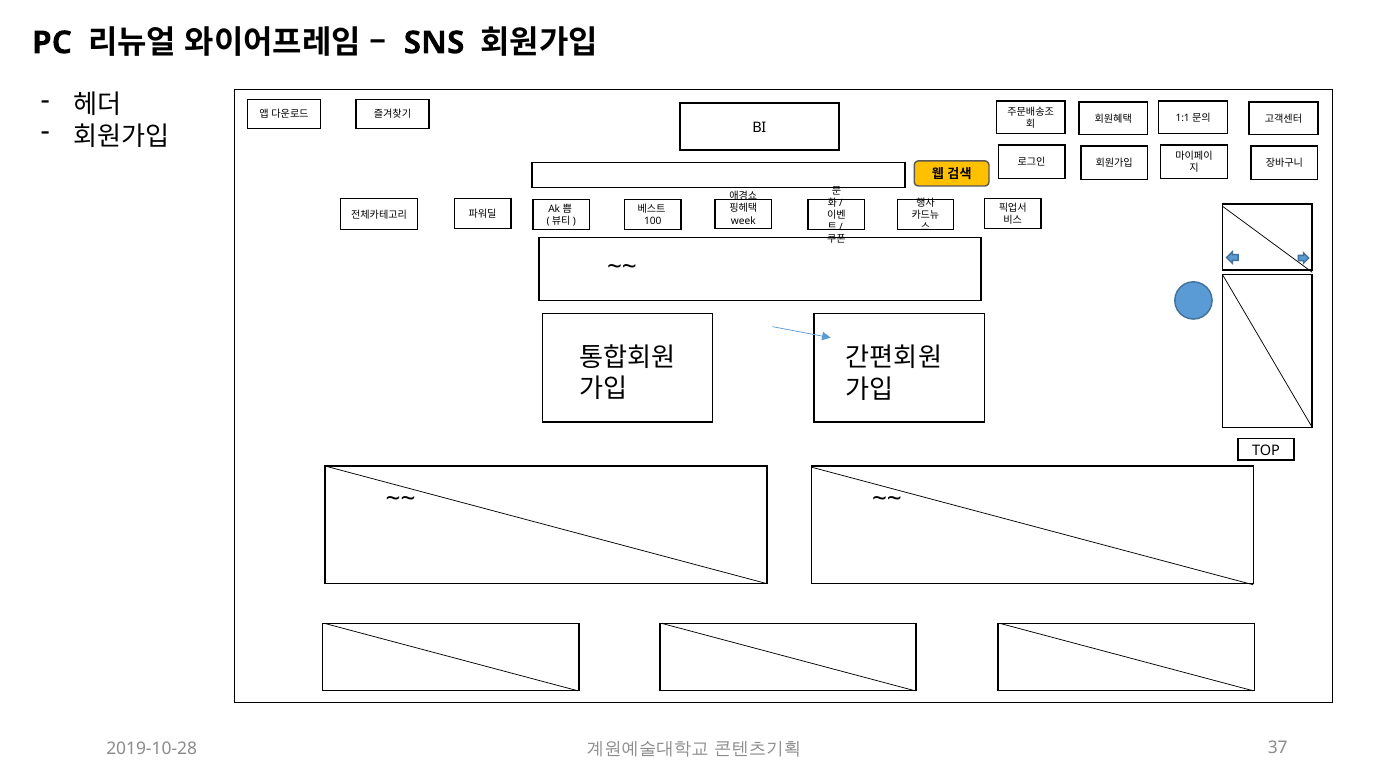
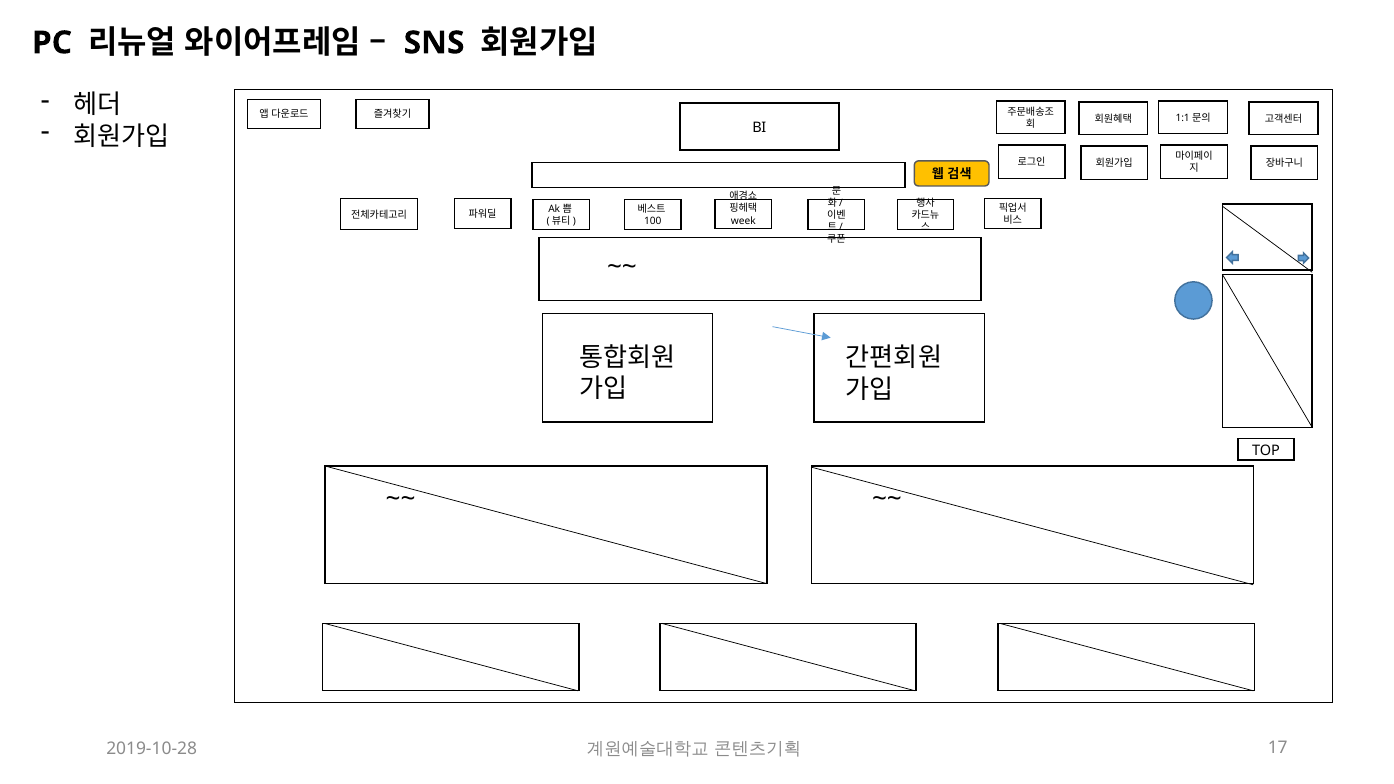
37: 37 -> 17 (1278, 747)
